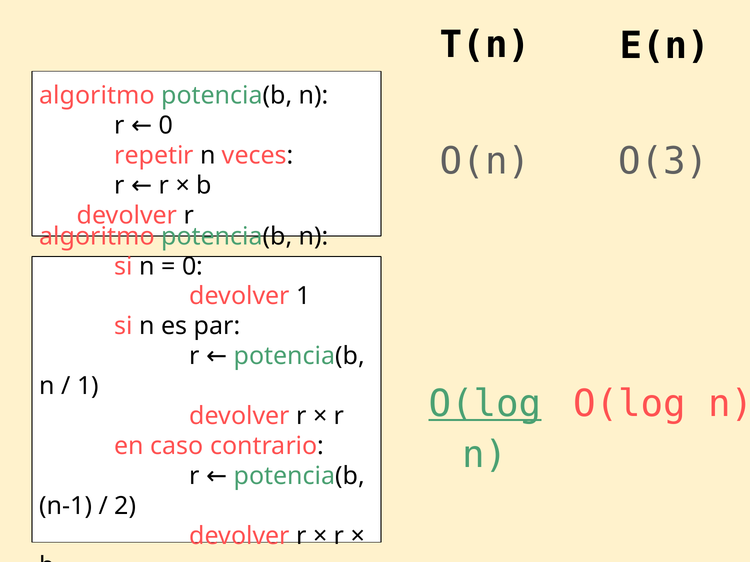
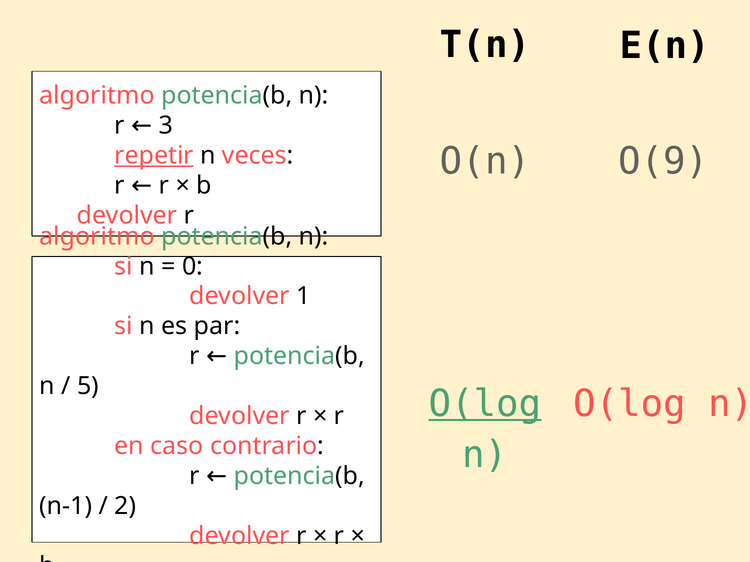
r 0: 0 -> 3 (166, 126)
O(3: O(3 -> O(9 (663, 161)
repetir underline: none -> present (154, 156)
1: 1 -> 5 (88, 387)
